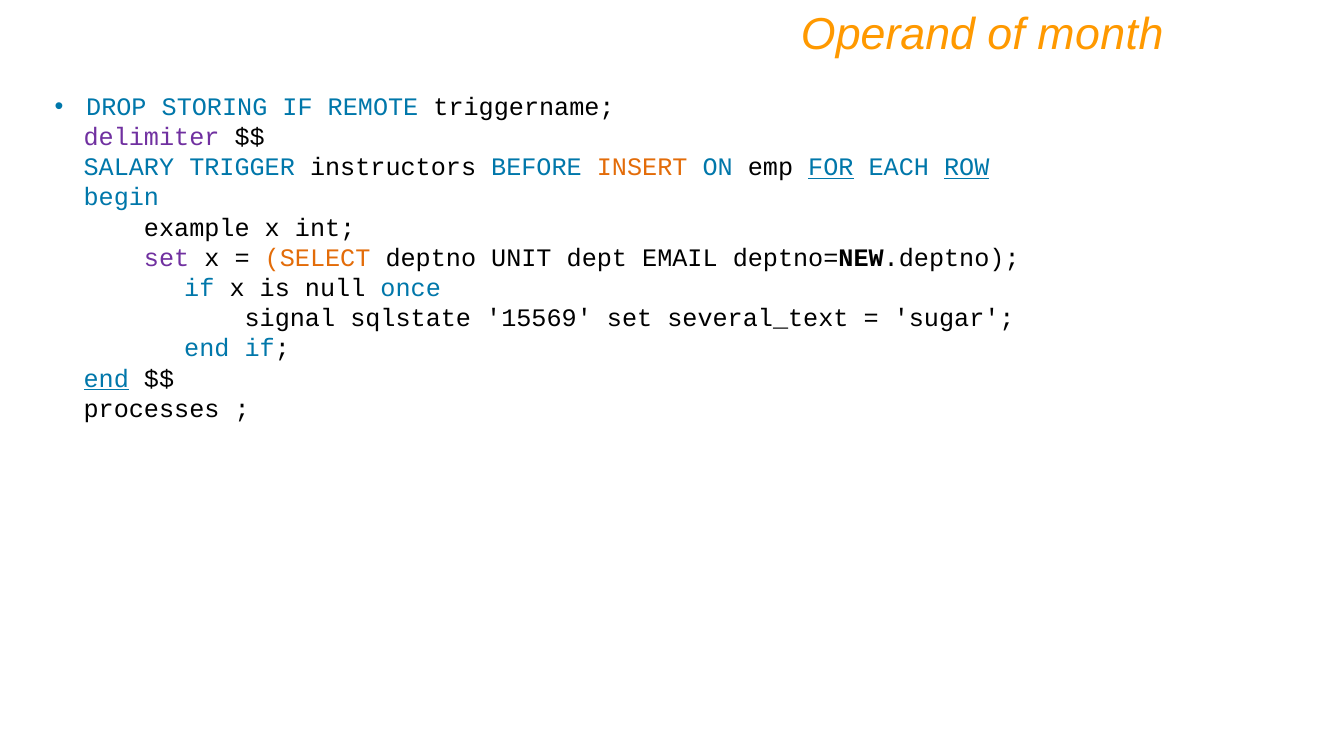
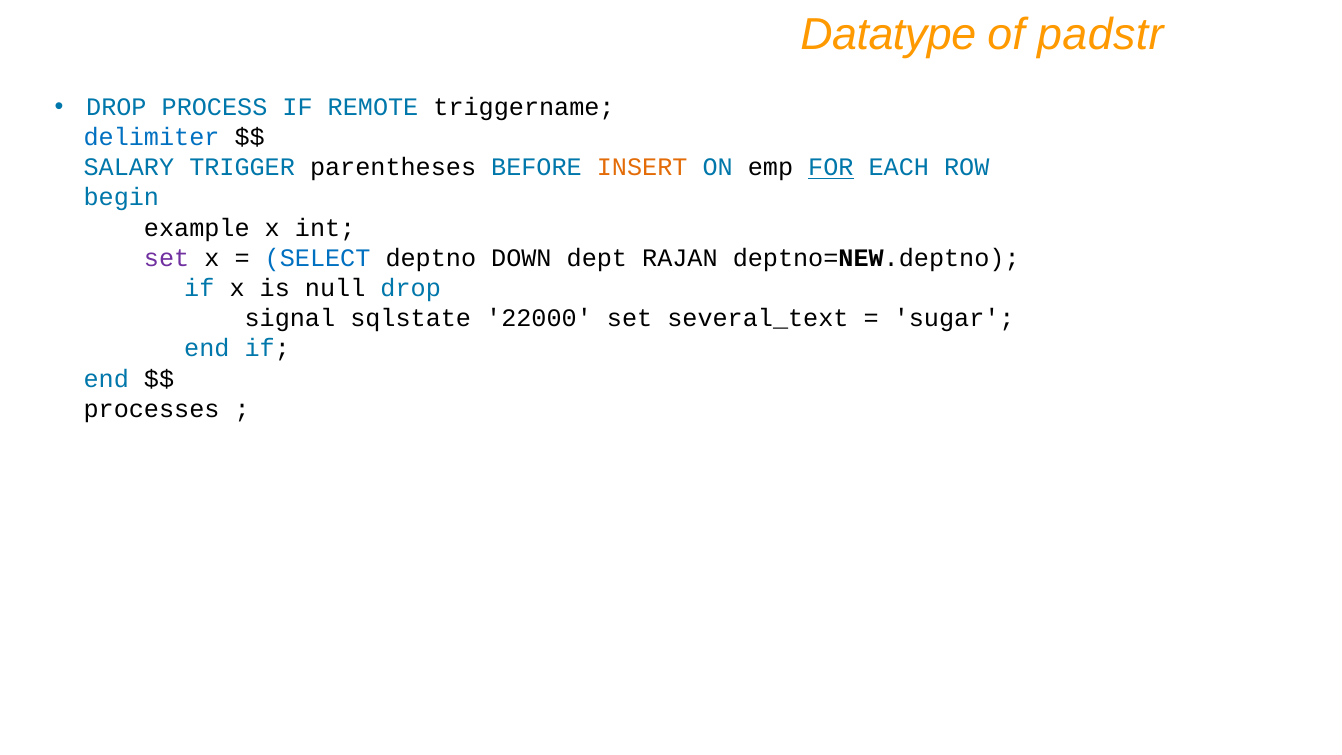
Operand: Operand -> Datatype (888, 35)
month: month -> padstr (1100, 35)
STORING: STORING -> PROCESS (215, 107)
delimiter colour: purple -> blue (152, 137)
instructors: instructors -> parentheses (393, 167)
ROW underline: present -> none (967, 167)
SELECT colour: orange -> blue (318, 258)
UNIT: UNIT -> DOWN (521, 258)
EMAIL: EMAIL -> RAJAN (680, 258)
null once: once -> drop (411, 288)
15569: 15569 -> 22000 (539, 318)
end underline: present -> none (106, 379)
